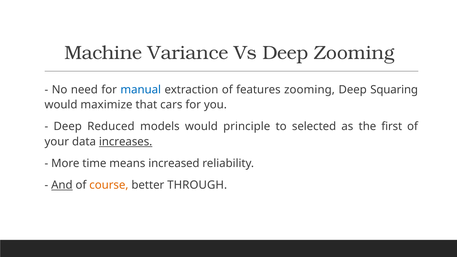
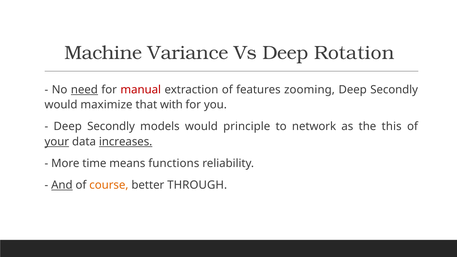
Deep Zooming: Zooming -> Rotation (354, 53)
need underline: none -> present (84, 90)
manual colour: blue -> red (141, 90)
Squaring: Squaring -> Secondly (394, 90)
cars: cars -> with (171, 105)
Reduced: Reduced -> Secondly (111, 127)
selected: selected -> network (314, 127)
first: first -> this (392, 127)
your underline: none -> present (57, 142)
increased: increased -> functions (174, 163)
